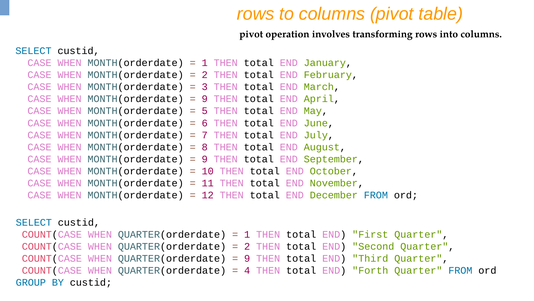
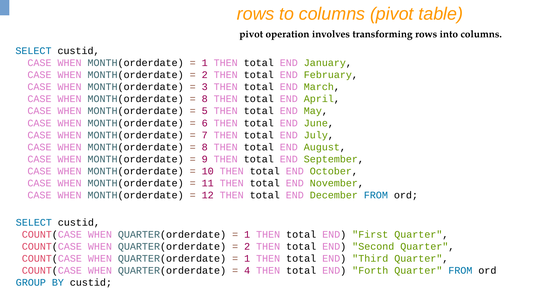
9: 9 -> 8 (205, 99)
9: 9 -> 1 (247, 258)
